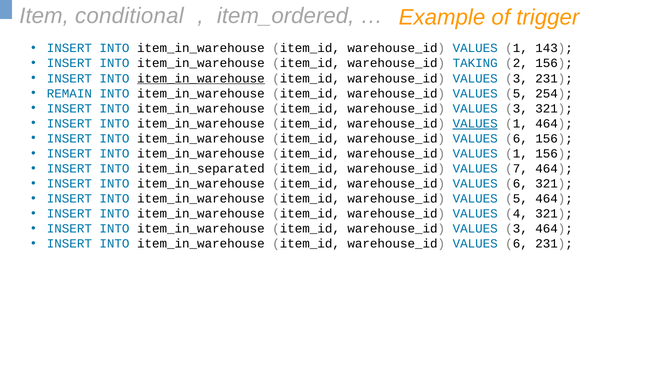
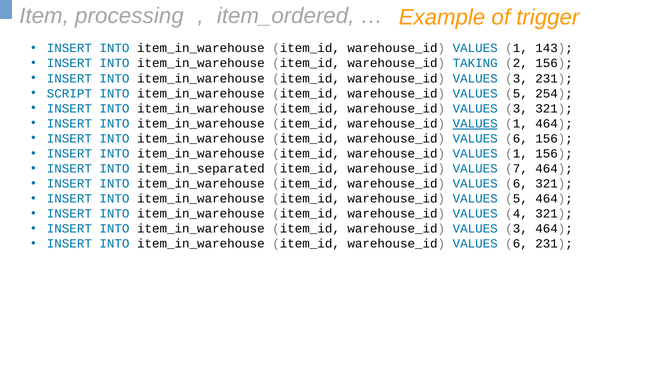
conditional: conditional -> processing (129, 16)
item_in_warehouse underline: present -> none (201, 78)
REMAIN: REMAIN -> SCRIPT (69, 93)
